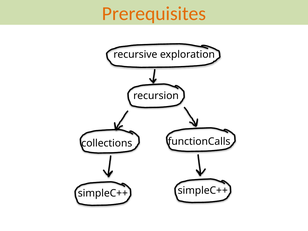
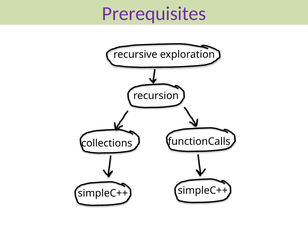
Prerequisites colour: orange -> purple (154, 14)
